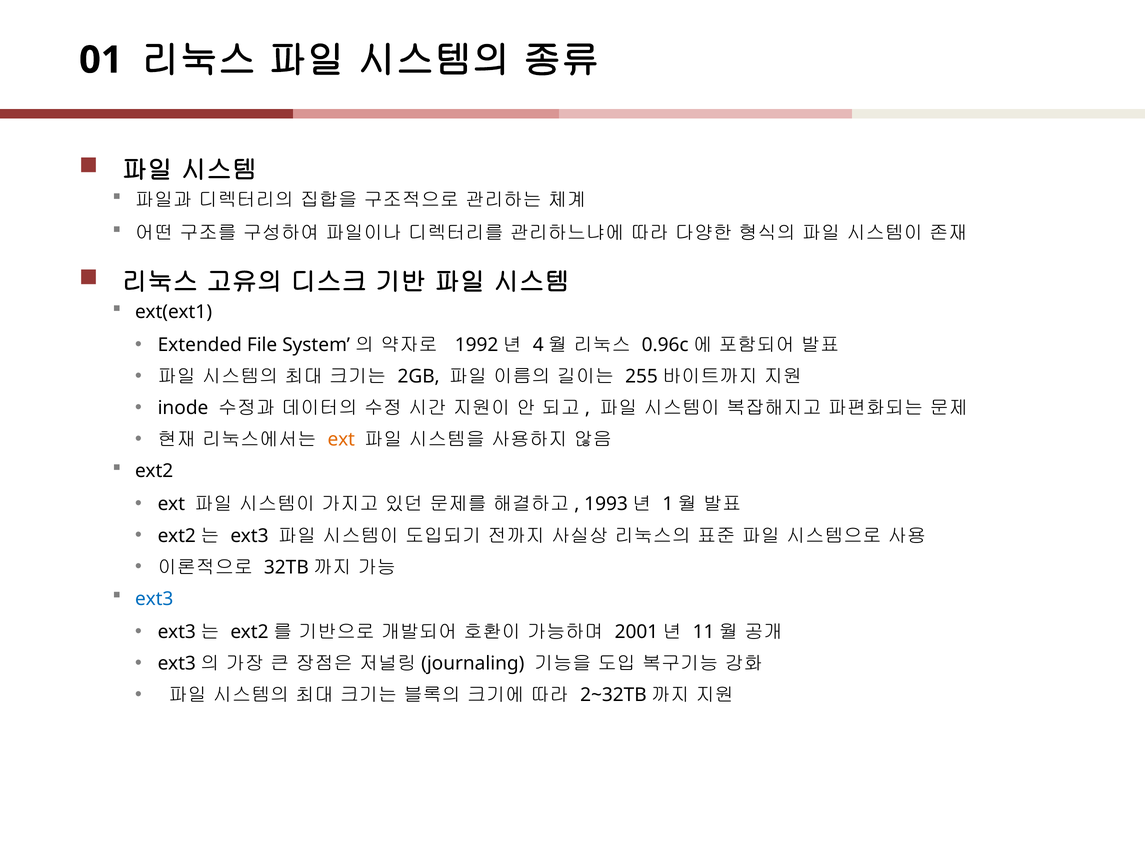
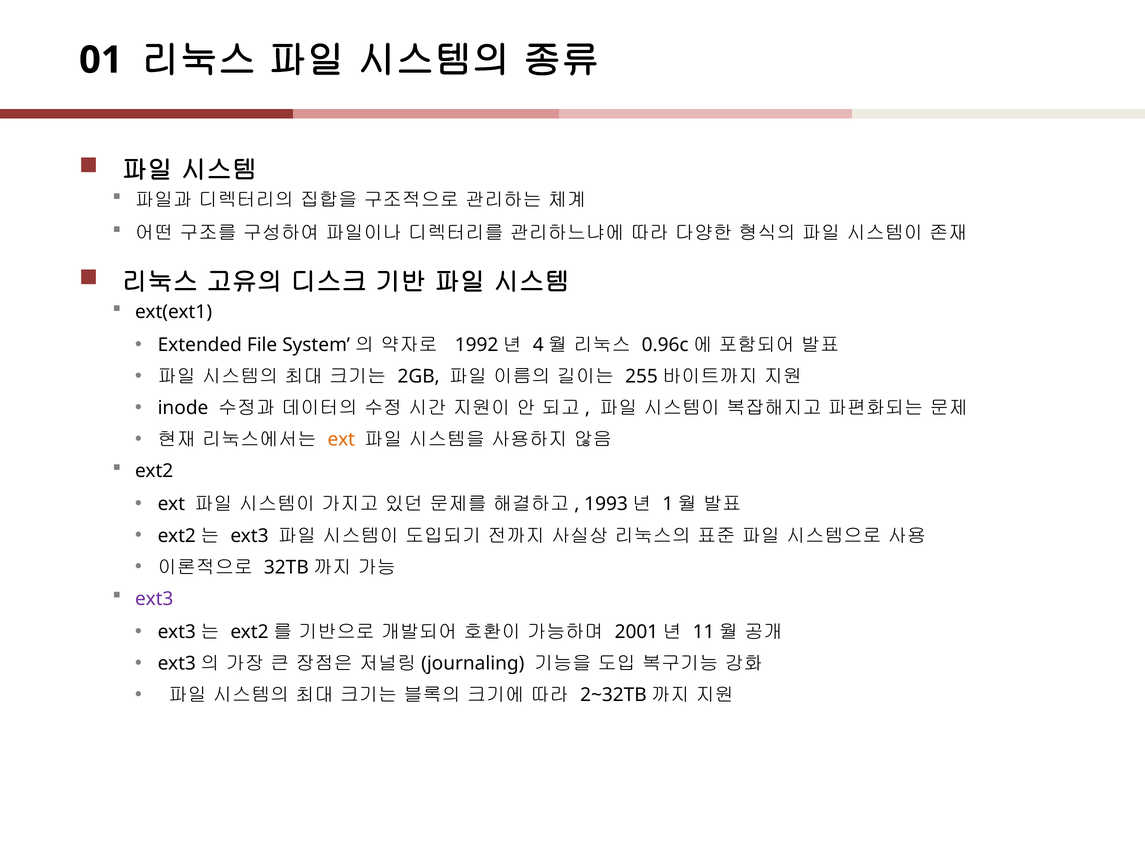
ext3 colour: blue -> purple (154, 599)
